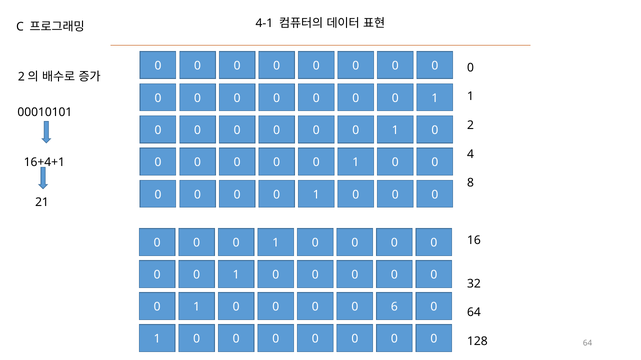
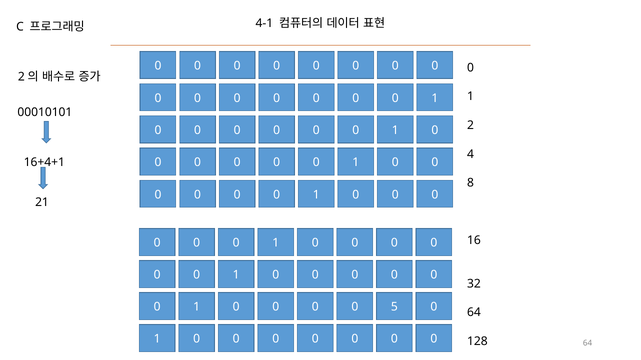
6: 6 -> 5 (394, 307)
